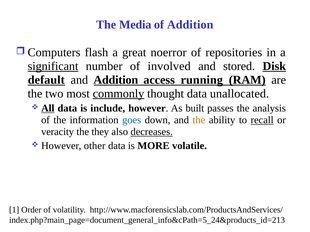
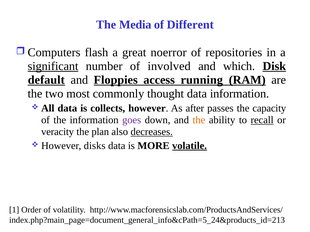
of Addition: Addition -> Different (190, 25)
stored: stored -> which (239, 66)
and Addition: Addition -> Floppies (116, 80)
commonly underline: present -> none (118, 94)
data unallocated: unallocated -> information (240, 94)
All underline: present -> none (48, 109)
include: include -> collects (108, 109)
built: built -> after (195, 109)
analysis: analysis -> capacity (269, 109)
goes colour: blue -> purple (132, 120)
they: they -> plan (100, 132)
other: other -> disks (95, 146)
volatile underline: none -> present (190, 146)
